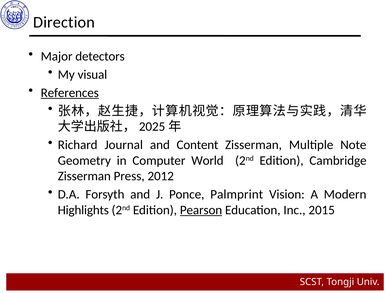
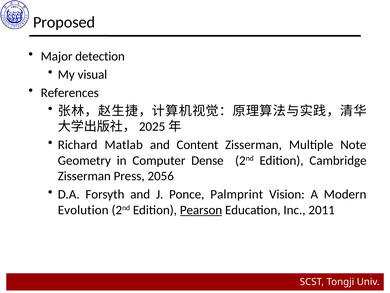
Direction: Direction -> Proposed (64, 22)
detectors: detectors -> detection (100, 56)
References underline: present -> none (70, 93)
Journal: Journal -> Matlab (124, 145)
World: World -> Dense (207, 160)
2012: 2012 -> 2056 (161, 176)
Highlights: Highlights -> Evolution (83, 210)
2015: 2015 -> 2011 (322, 210)
